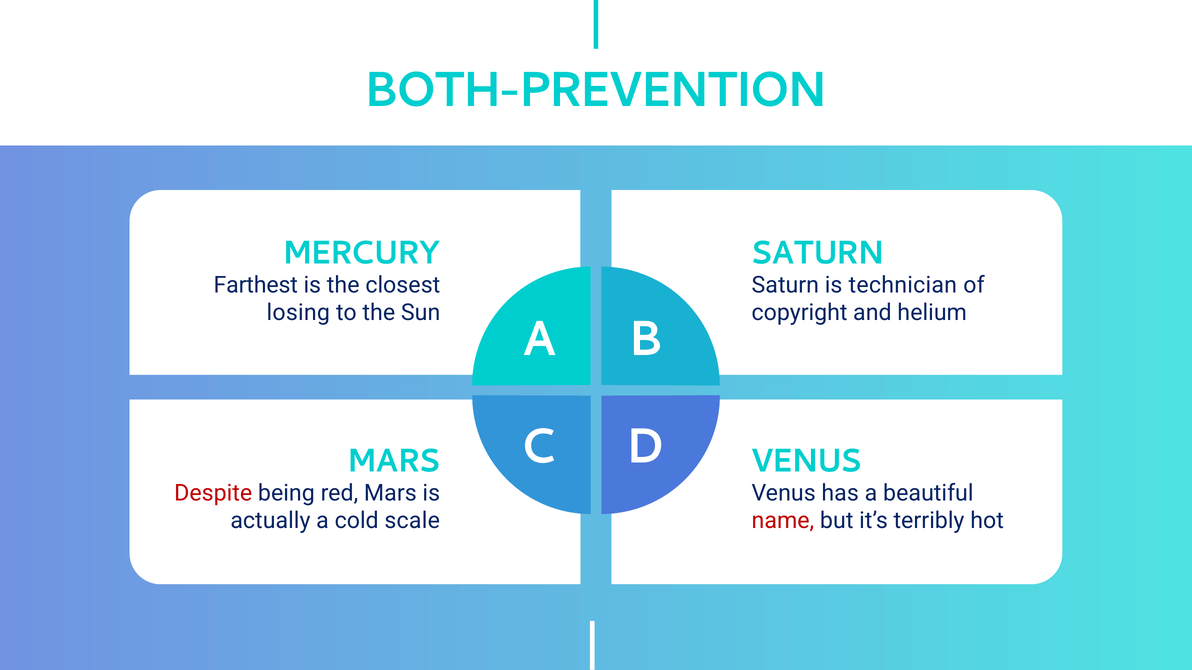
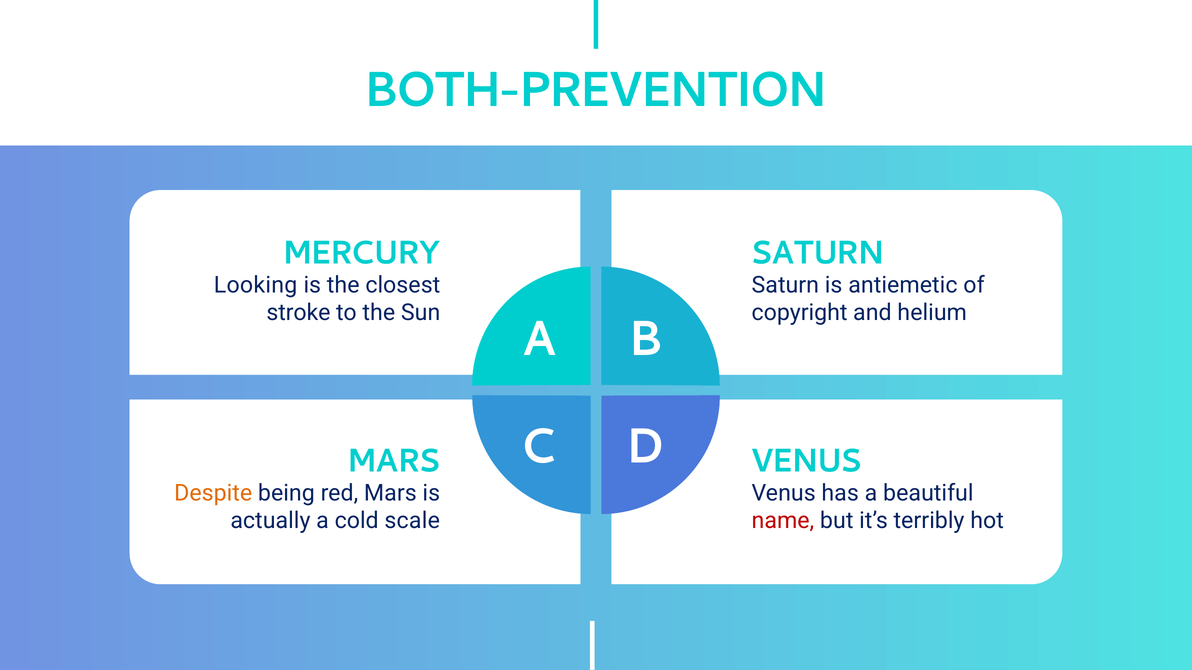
Farthest: Farthest -> Looking (256, 285)
technician: technician -> antiemetic (903, 285)
losing: losing -> stroke (298, 313)
Despite colour: red -> orange (213, 493)
